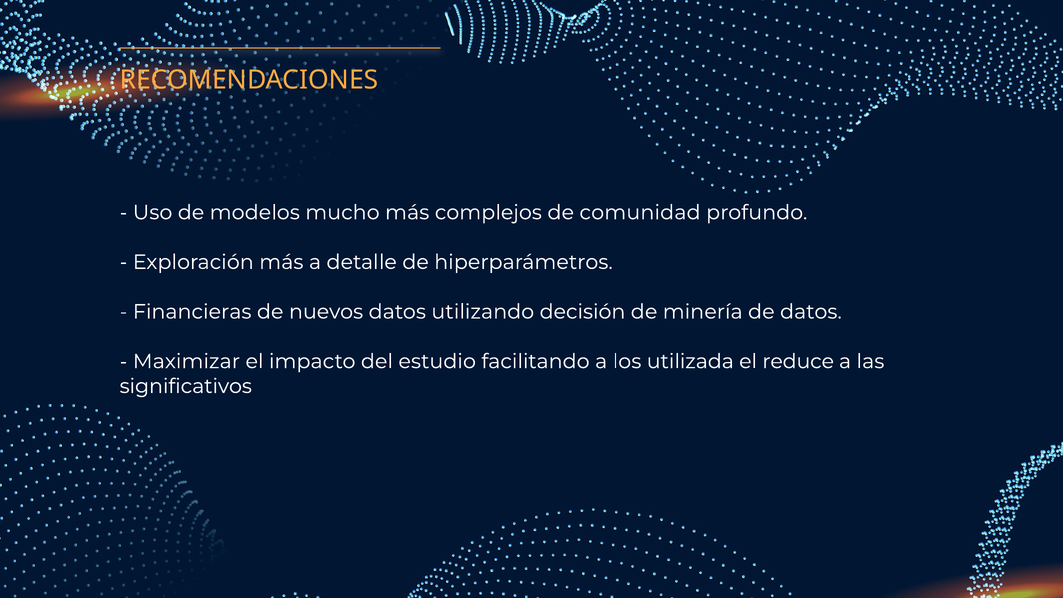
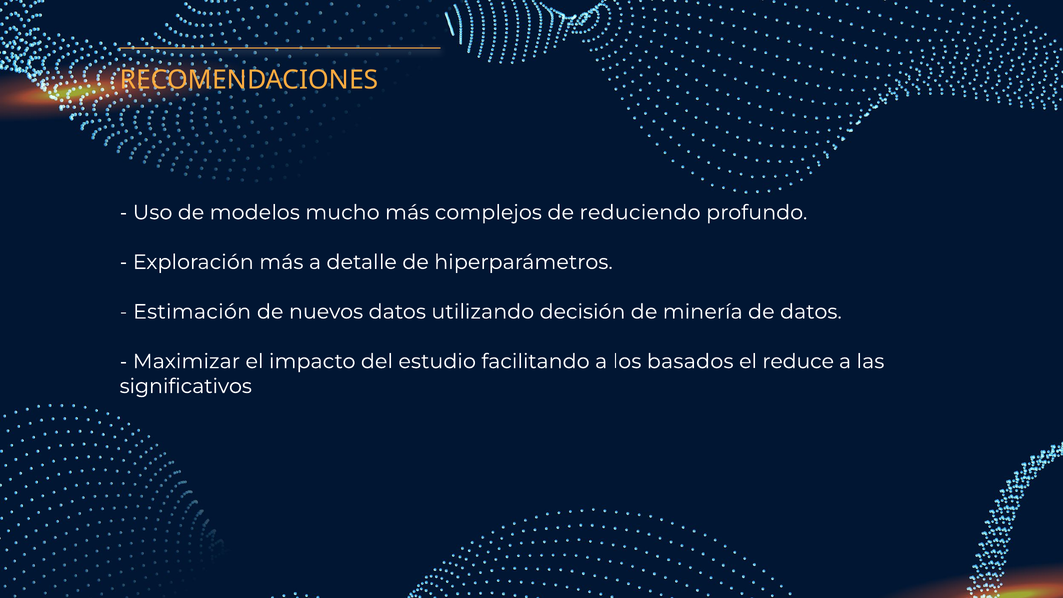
comunidad: comunidad -> reduciendo (640, 212)
Financieras: Financieras -> Estimación (192, 312)
utilizada: utilizada -> basados (690, 361)
